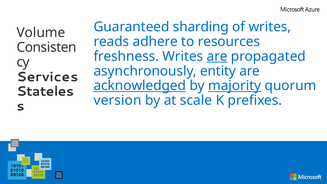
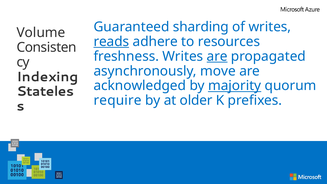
reads underline: none -> present (111, 42)
entity: entity -> move (218, 71)
Services: Services -> Indexing (47, 77)
acknowledged underline: present -> none (140, 86)
version: version -> require (118, 100)
scale: scale -> older (196, 100)
